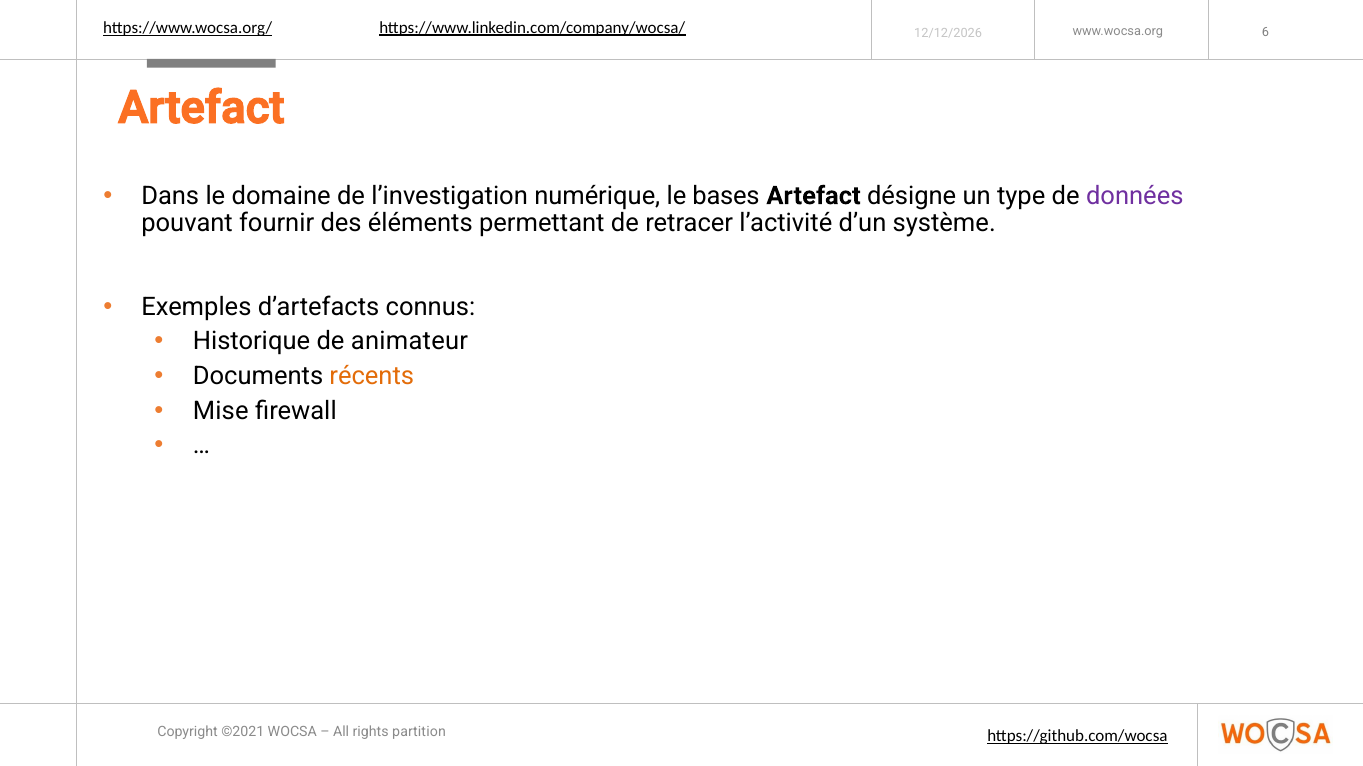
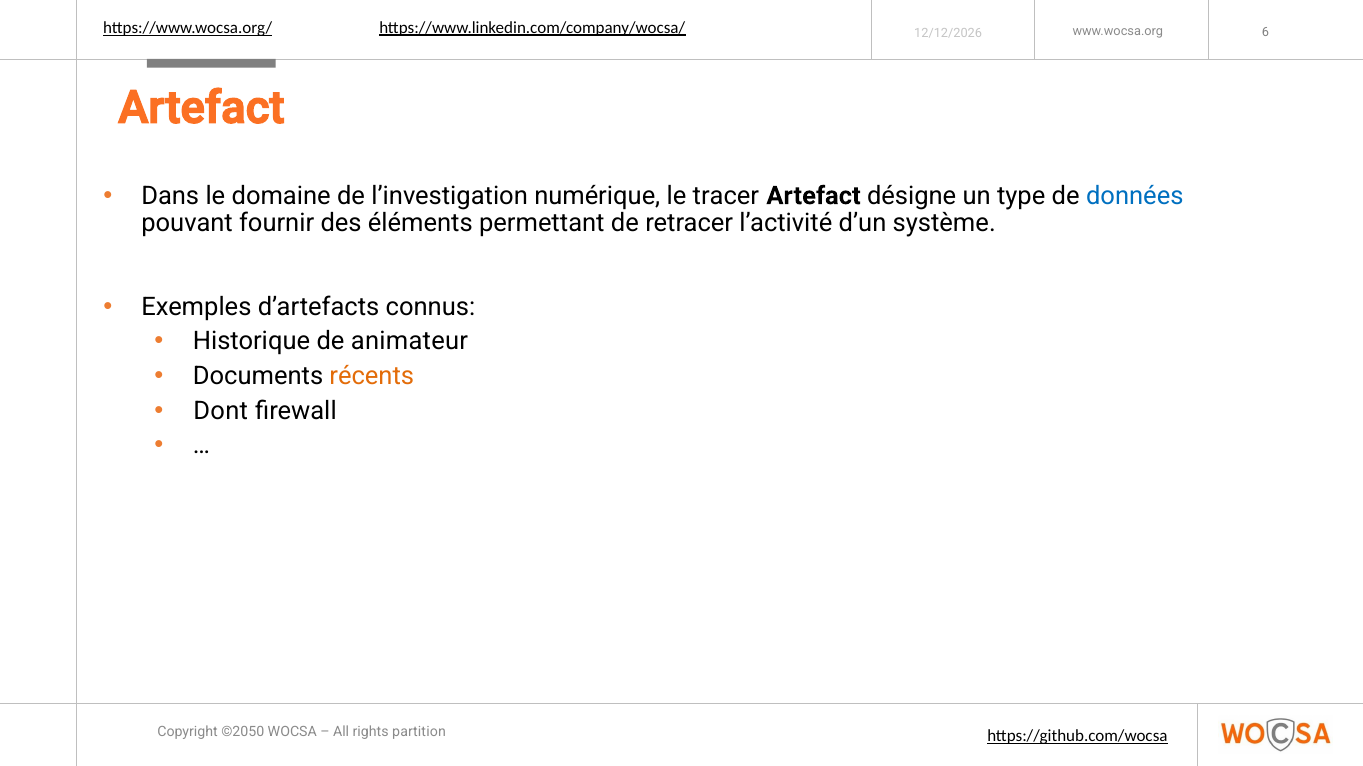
bases: bases -> tracer (726, 196)
données colour: purple -> blue (1135, 196)
Mise: Mise -> Dont (221, 411)
©2021: ©2021 -> ©2050 (243, 732)
